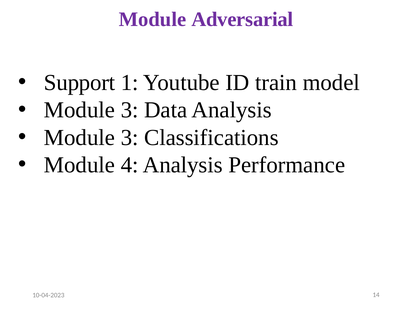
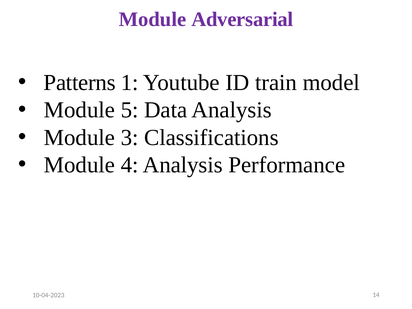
Support: Support -> Patterns (80, 83)
3: 3 -> 5 (130, 110)
